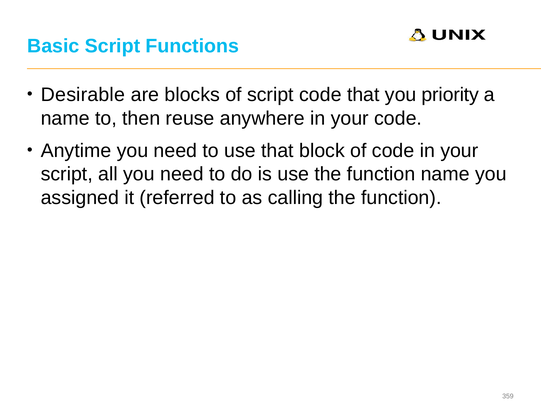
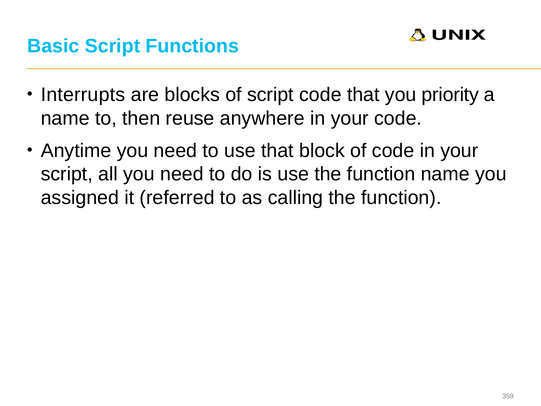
Desirable: Desirable -> Interrupts (83, 95)
